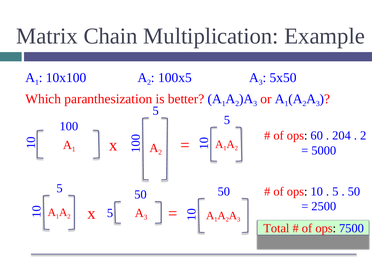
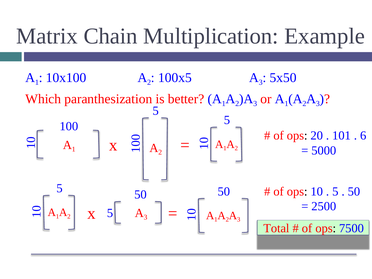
60: 60 -> 20 (317, 136)
204: 204 -> 101 (341, 136)
2: 2 -> 6 (363, 136)
